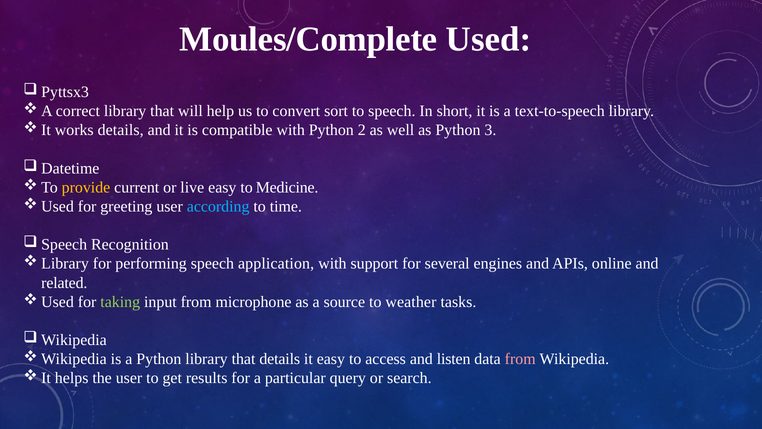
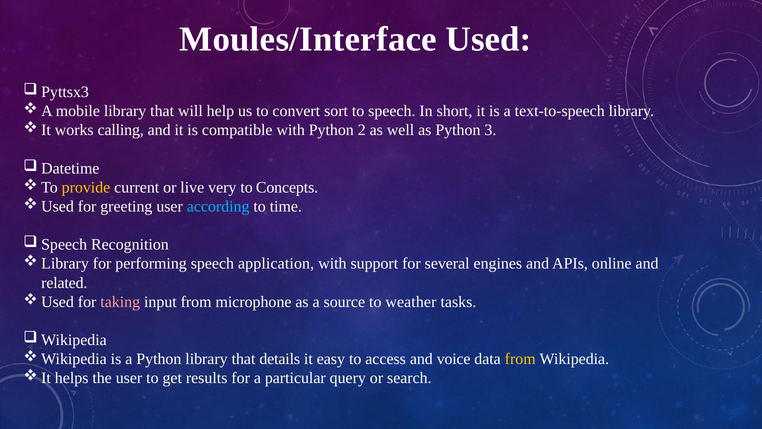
Moules/Complete: Moules/Complete -> Moules/Interface (308, 39)
correct: correct -> mobile (78, 111)
works details: details -> calling (121, 130)
live easy: easy -> very (222, 187)
Medicine: Medicine -> Concepts (287, 187)
taking colour: light green -> pink (120, 302)
listen: listen -> voice (454, 359)
from colour: pink -> yellow (520, 359)
